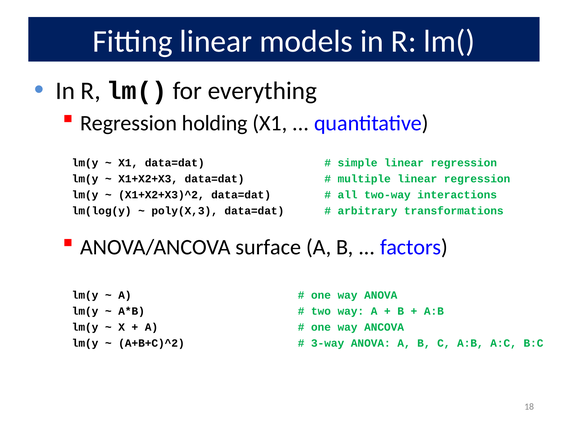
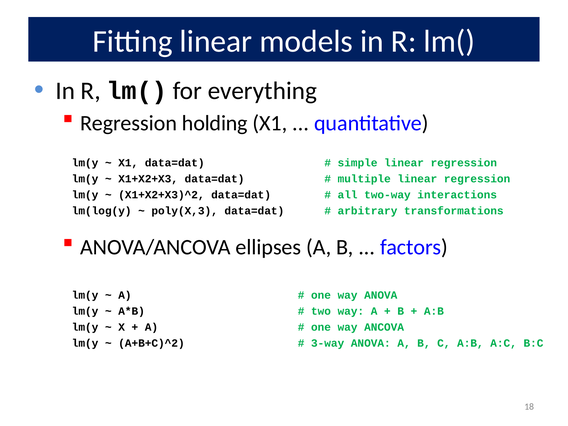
surface: surface -> ellipses (268, 247)
